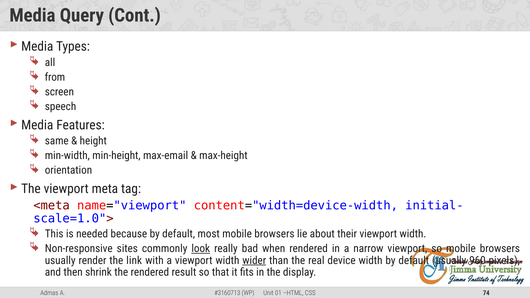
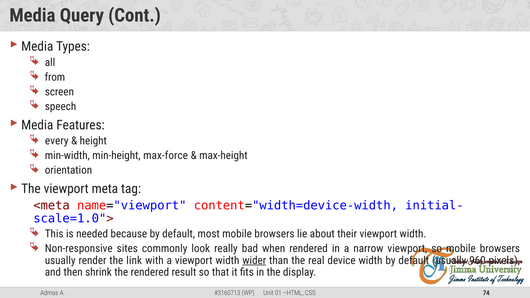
same: same -> every (57, 141)
max-email: max-email -> max-force (166, 156)
look underline: present -> none (201, 249)
